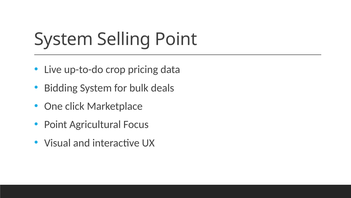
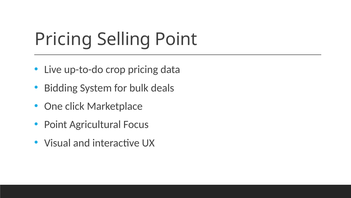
System: System -> Pricing (64, 39)
